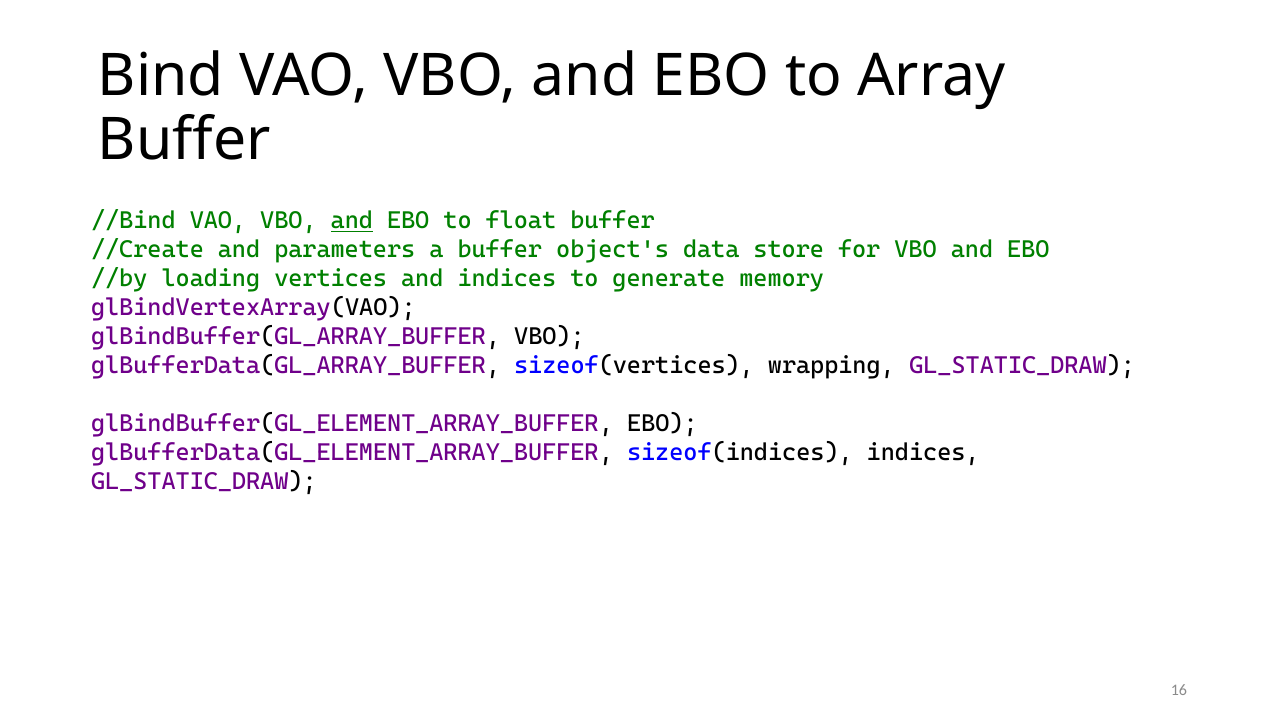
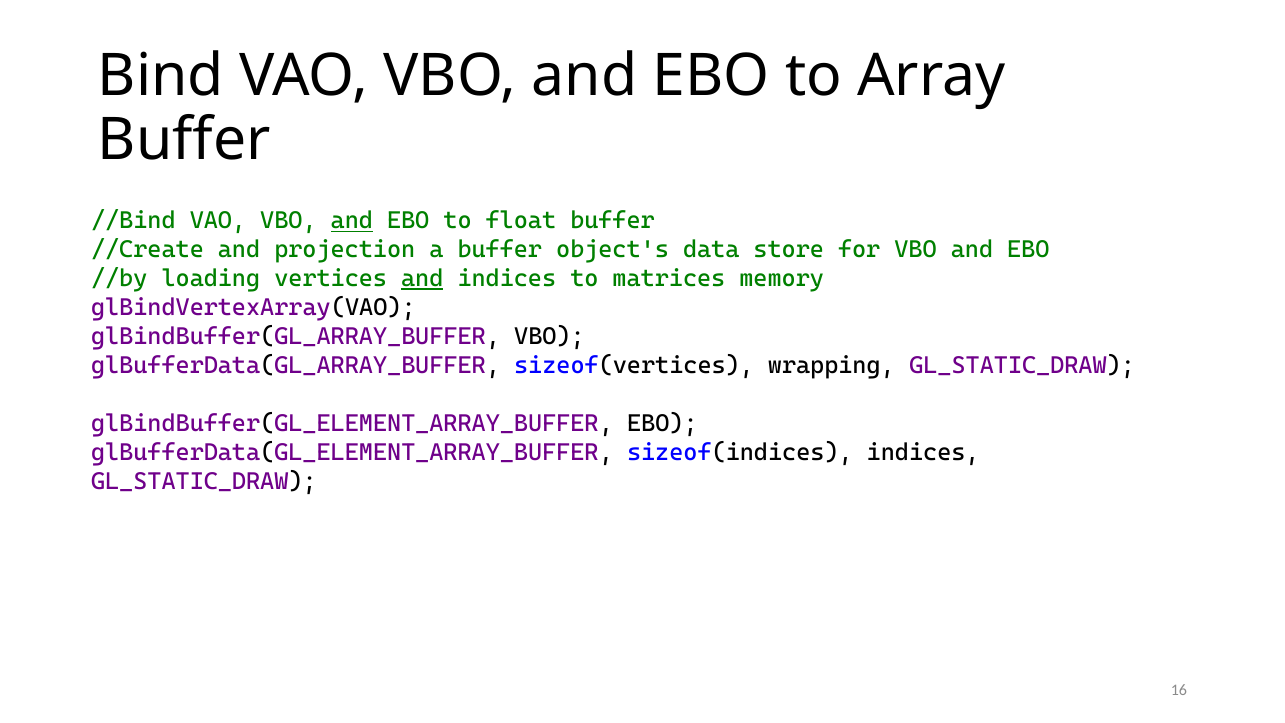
parameters: parameters -> projection (345, 250)
and underline: none -> present (422, 279)
generate: generate -> matrices (669, 279)
